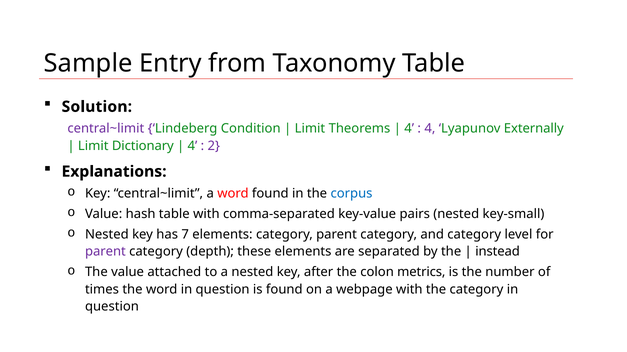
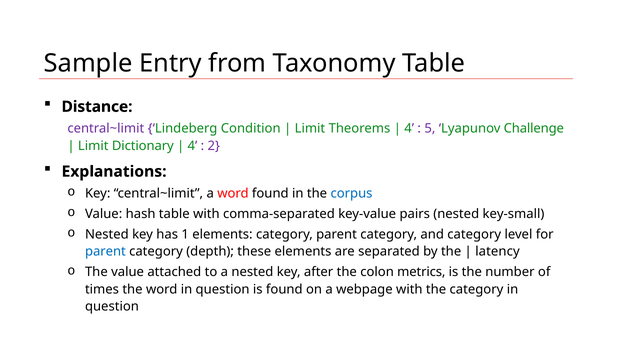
Solution: Solution -> Distance (97, 107)
4: 4 -> 5 (430, 129)
Externally: Externally -> Challenge (534, 129)
7: 7 -> 1 (185, 235)
parent colour: purple -> blue (105, 252)
instead: instead -> latency (497, 252)
